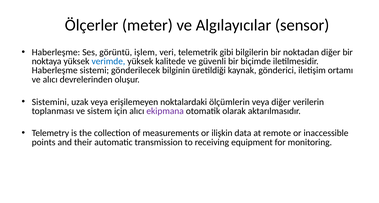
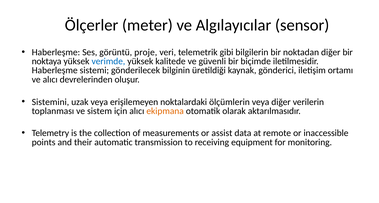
işlem: işlem -> proje (146, 52)
ekipmana colour: purple -> orange (165, 111)
ilişkin: ilişkin -> assist (222, 133)
